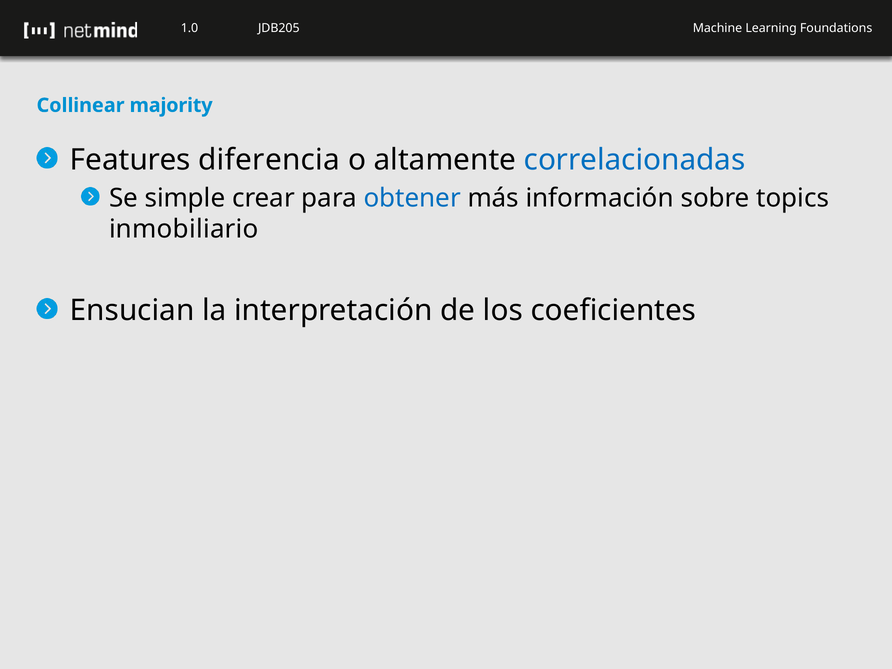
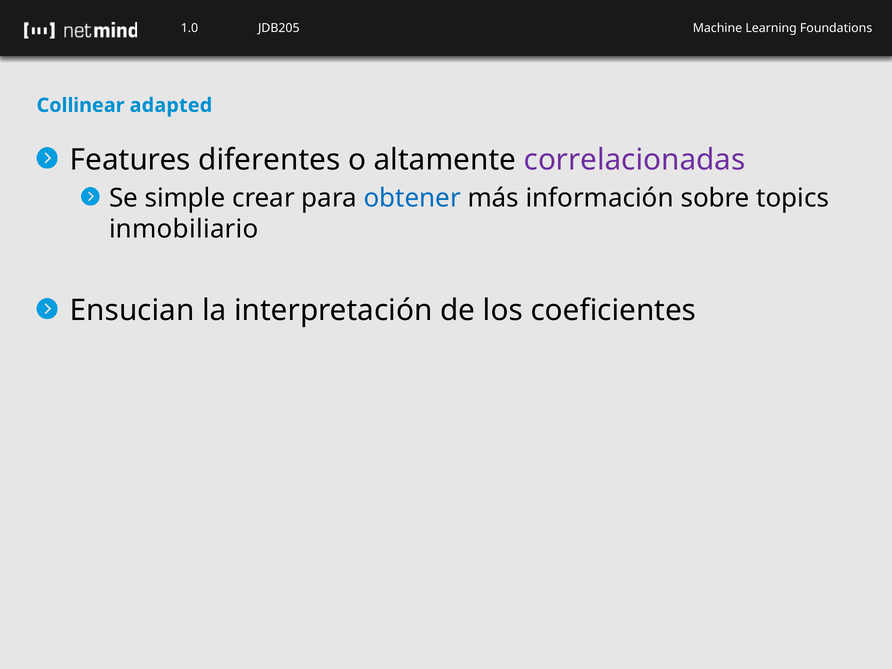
majority: majority -> adapted (171, 105)
diferencia: diferencia -> diferentes (269, 160)
correlacionadas colour: blue -> purple (635, 160)
